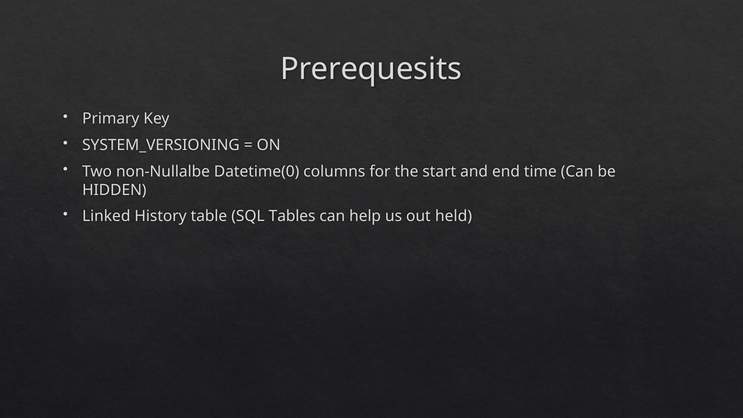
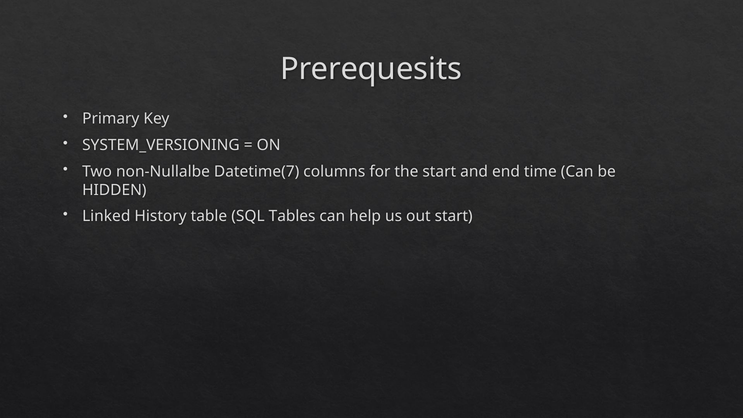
Datetime(0: Datetime(0 -> Datetime(7 (257, 171)
out held: held -> start (454, 216)
